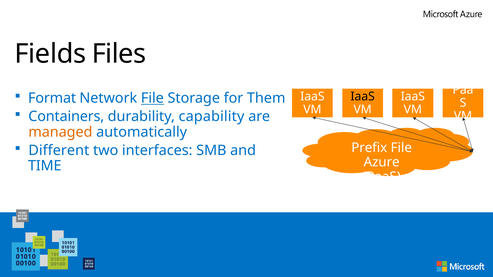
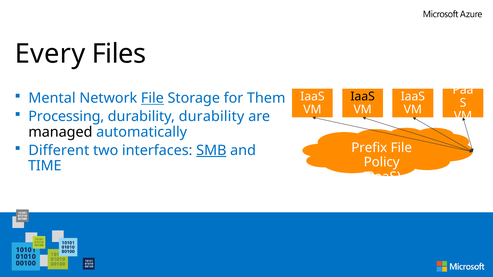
Fields: Fields -> Every (50, 54)
Format: Format -> Mental (52, 98)
Containers: Containers -> Processing (66, 117)
durability capability: capability -> durability (211, 117)
managed colour: orange -> black (60, 132)
SMB underline: none -> present (211, 151)
Azure: Azure -> Policy (382, 162)
